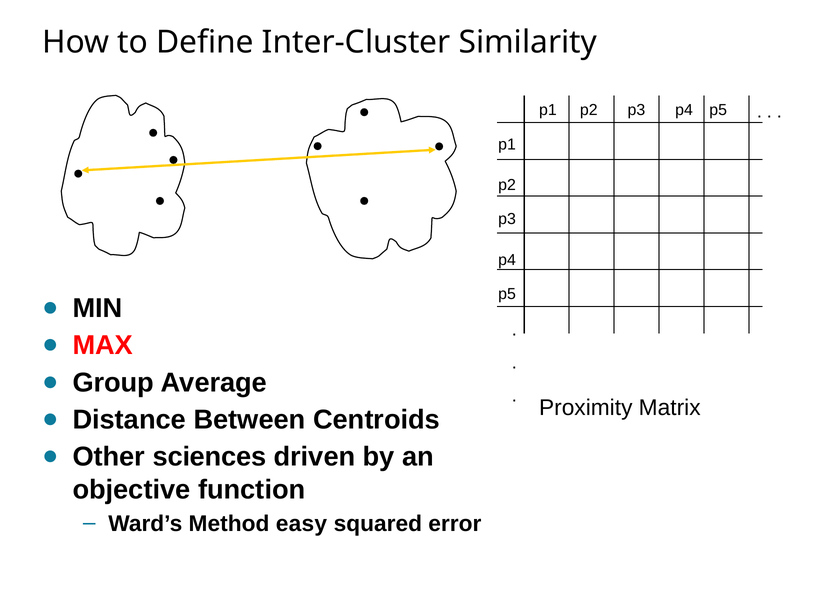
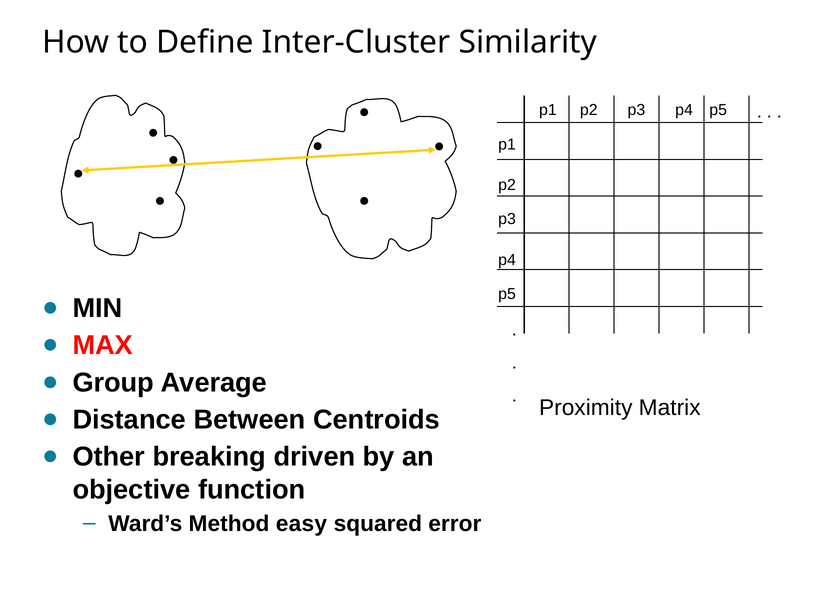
sciences: sciences -> breaking (209, 457)
